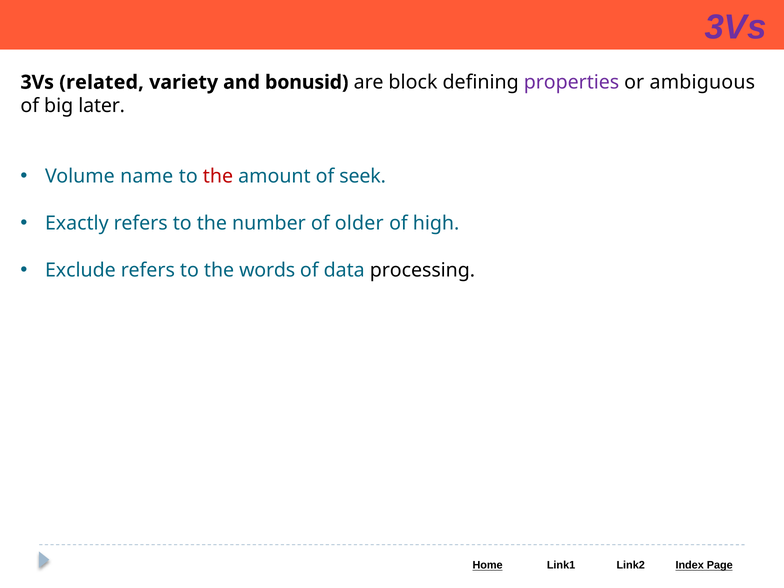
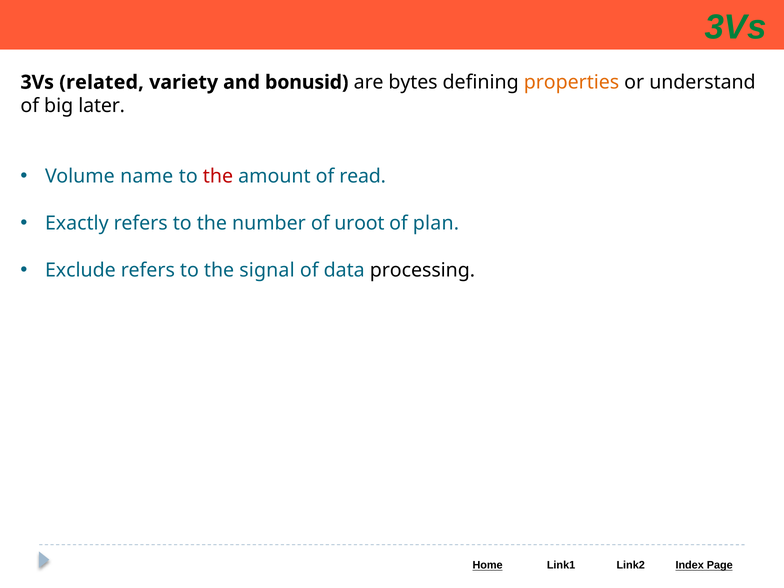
3Vs colour: purple -> green (736, 27)
block: block -> bytes (413, 82)
properties colour: purple -> orange (572, 82)
ambiguous: ambiguous -> understand (702, 82)
seek: seek -> read (363, 176)
older: older -> uroot (359, 223)
high: high -> plan (436, 223)
words: words -> signal (267, 270)
